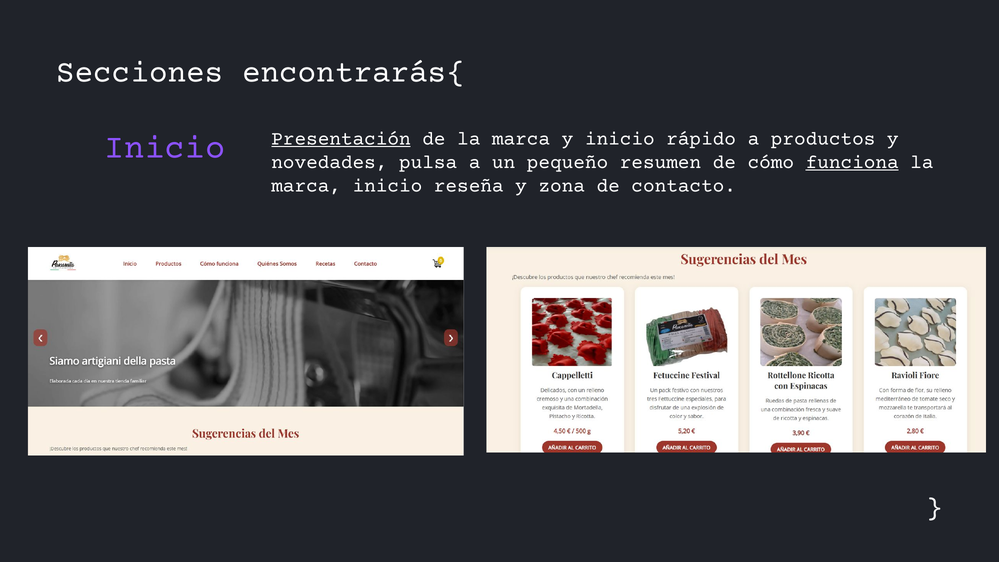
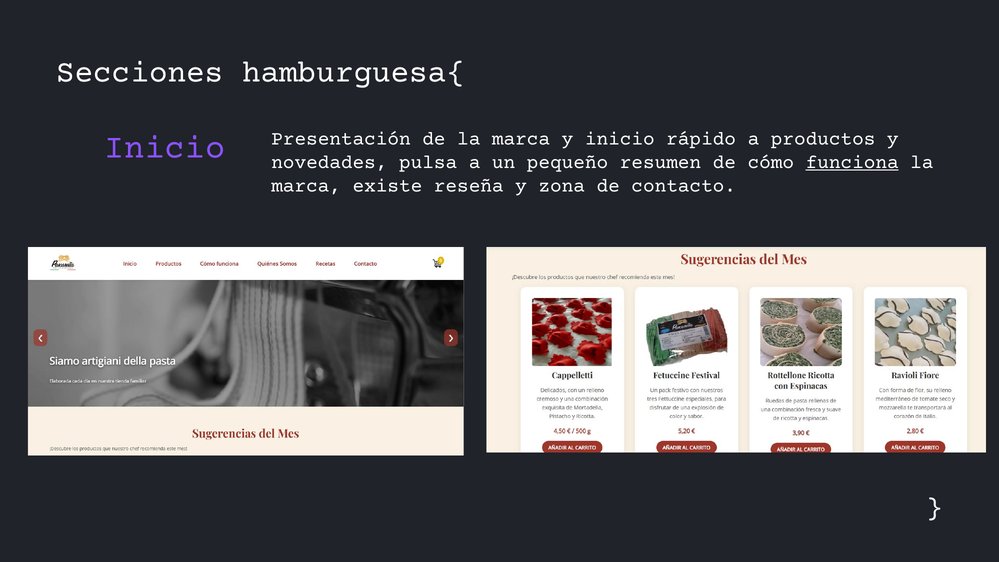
encontrarás{: encontrarás{ -> hamburguesa{ (354, 72)
Presentación underline: present -> none (341, 138)
marca inicio: inicio -> existe (387, 185)
